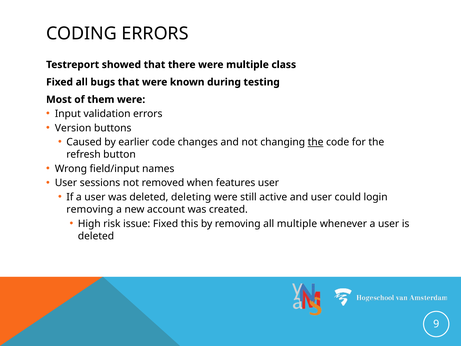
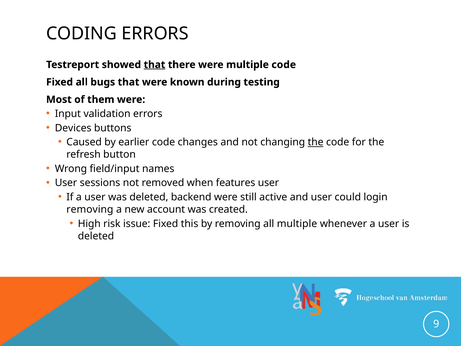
that underline: none -> present (155, 65)
multiple class: class -> code (284, 65)
Version: Version -> Devices (73, 128)
deleting: deleting -> backend (191, 197)
